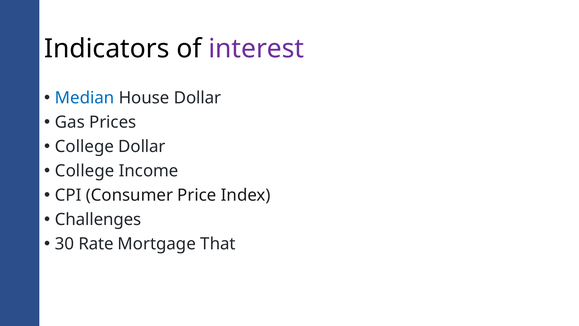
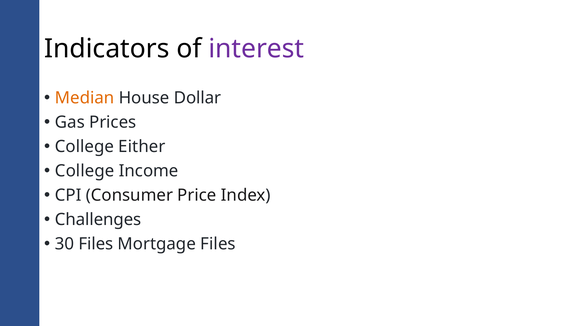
Median colour: blue -> orange (85, 98)
College Dollar: Dollar -> Either (142, 146)
30 Rate: Rate -> Files (96, 244)
Mortgage That: That -> Files (218, 244)
